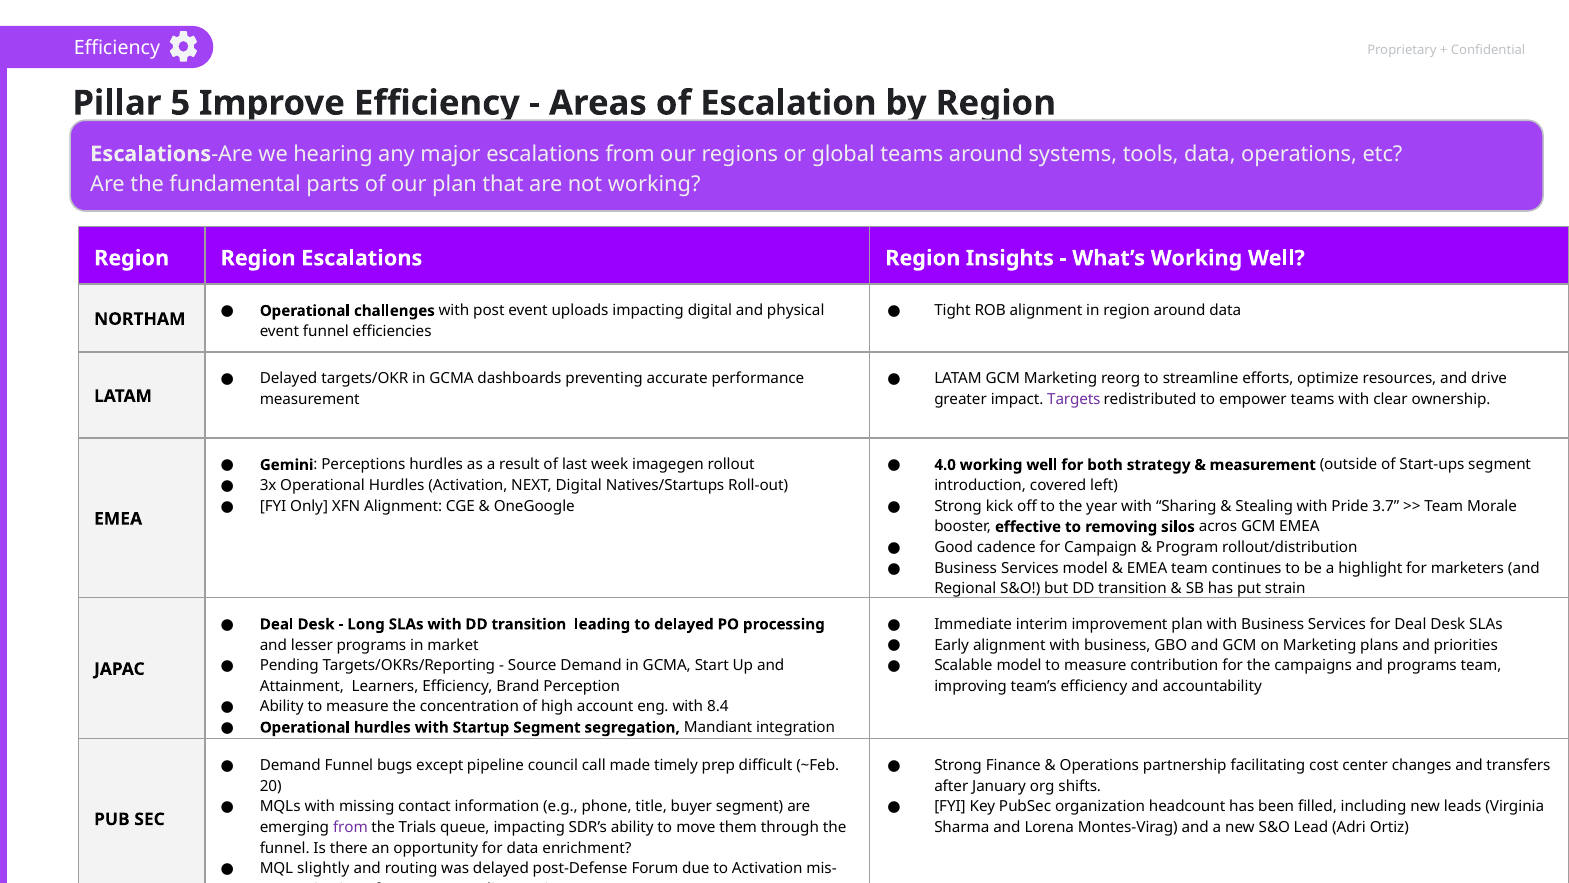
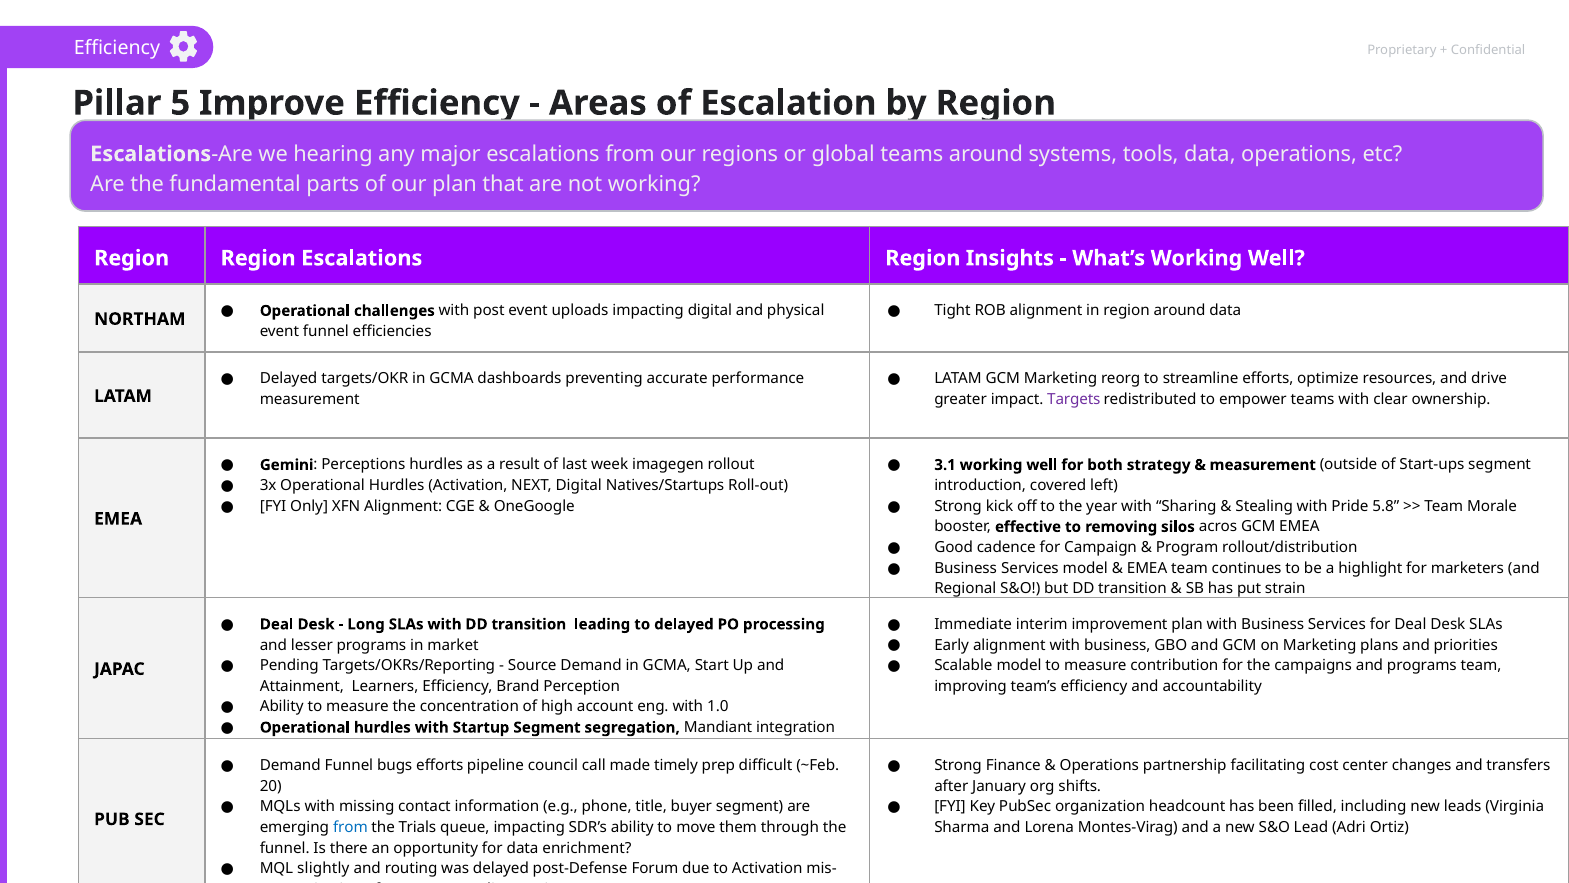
4.0: 4.0 -> 3.1 (945, 465)
3.7: 3.7 -> 5.8 (1386, 506)
8.4: 8.4 -> 1.0 (718, 707)
bugs except: except -> efforts (440, 765)
from colour: purple -> blue (350, 827)
